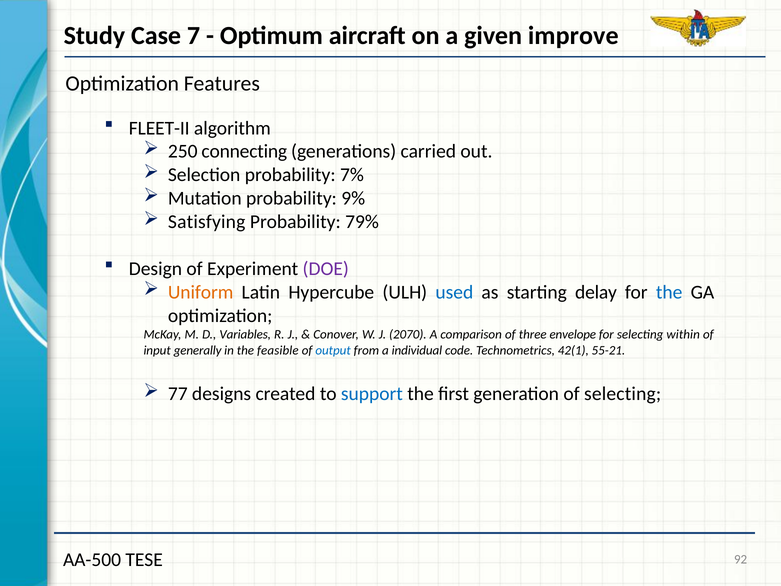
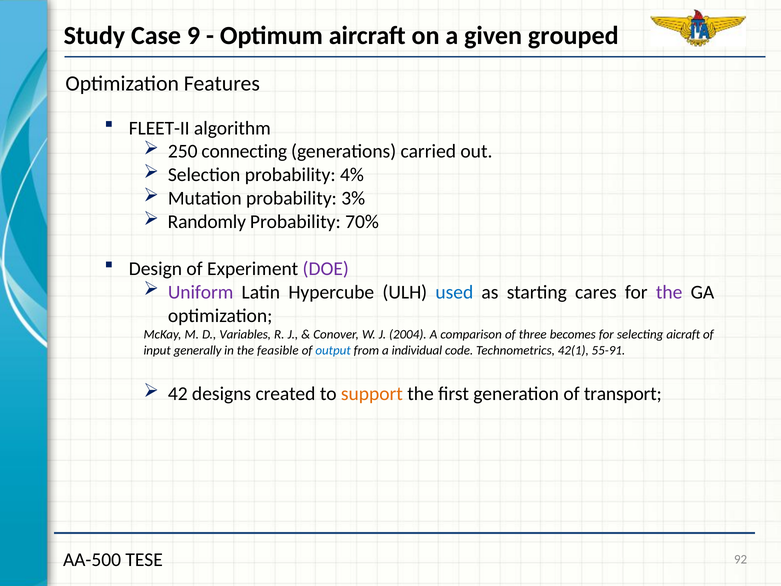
7: 7 -> 9 (194, 35)
improve: improve -> grouped (573, 35)
7%: 7% -> 4% (352, 175)
9%: 9% -> 3% (353, 198)
Satisfying: Satisfying -> Randomly (207, 222)
79%: 79% -> 70% (362, 222)
Uniform colour: orange -> purple (201, 292)
delay: delay -> cares (596, 292)
the colour: blue -> purple (669, 292)
2070: 2070 -> 2004 (408, 335)
envelope: envelope -> becomes (573, 335)
within: within -> aicraft (683, 335)
55-21: 55-21 -> 55-91 (608, 350)
77: 77 -> 42 (178, 394)
support colour: blue -> orange (372, 394)
of selecting: selecting -> transport (623, 394)
